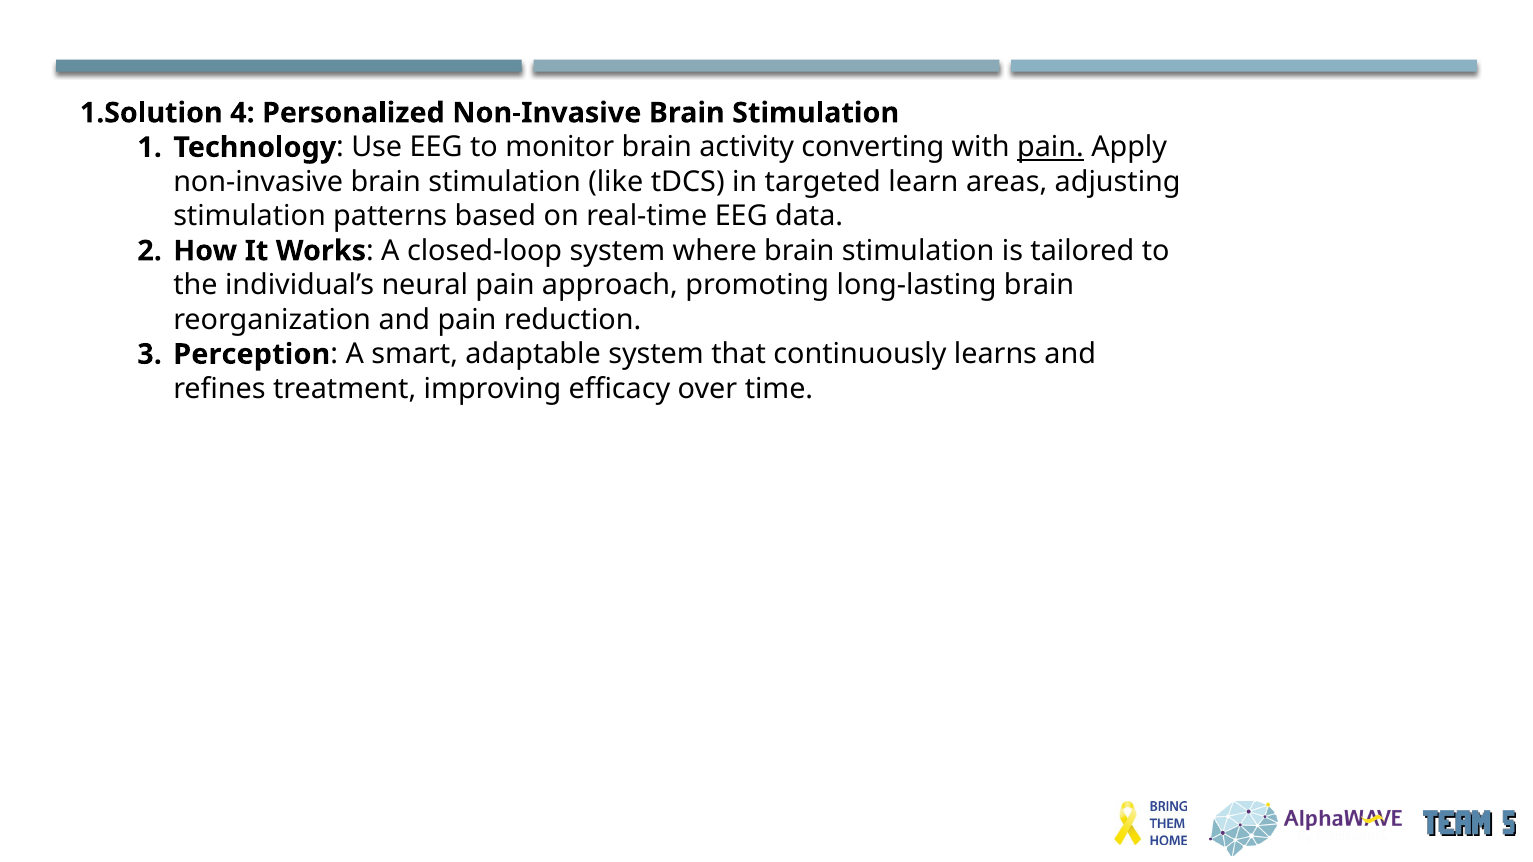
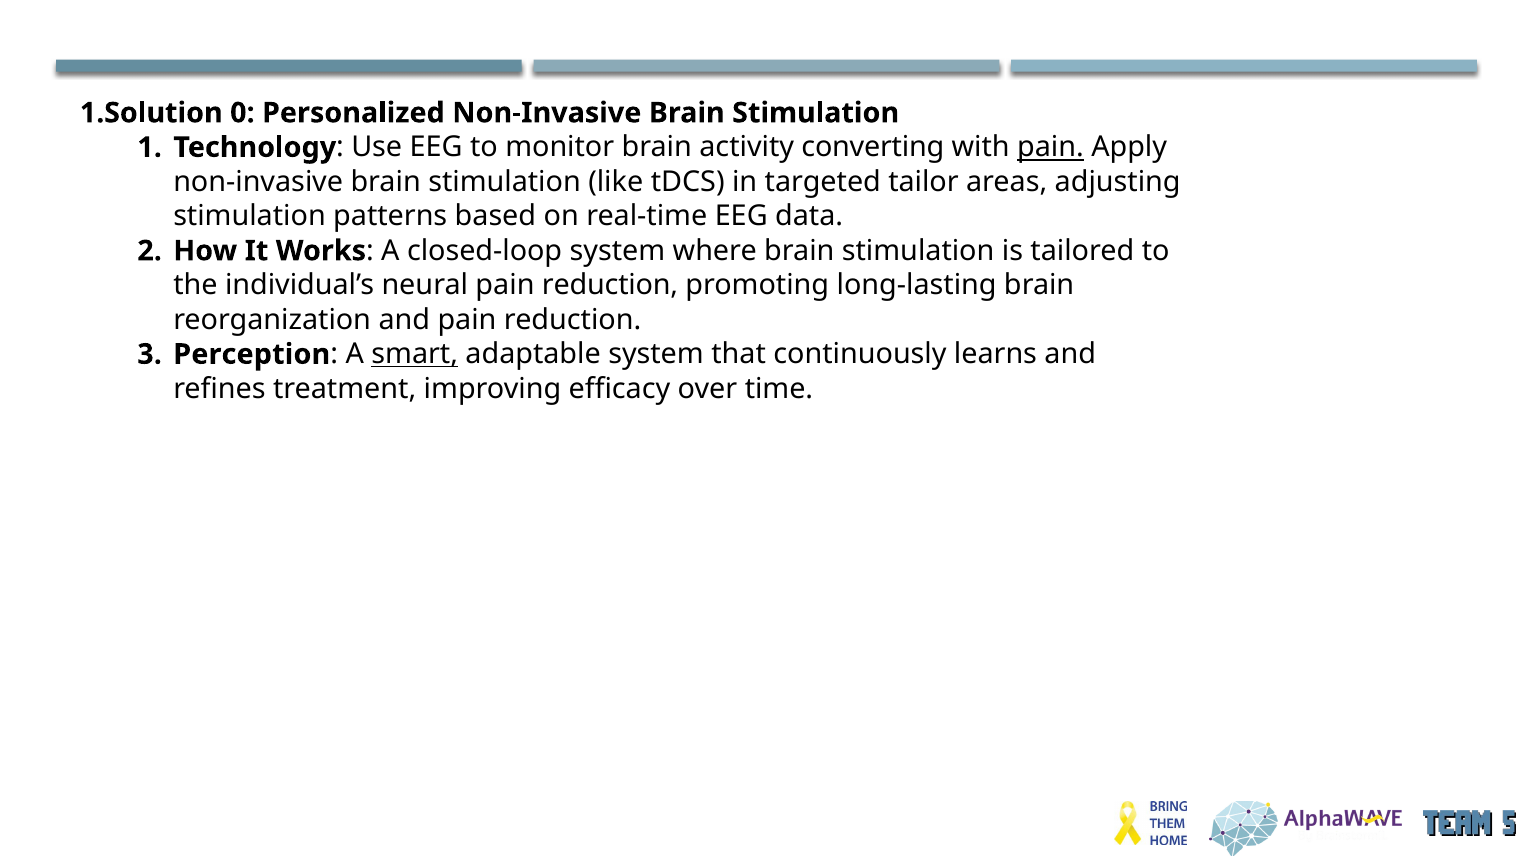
4: 4 -> 0 (242, 113)
learn: learn -> tailor (923, 182)
neural pain approach: approach -> reduction (610, 285)
smart underline: none -> present (415, 354)
